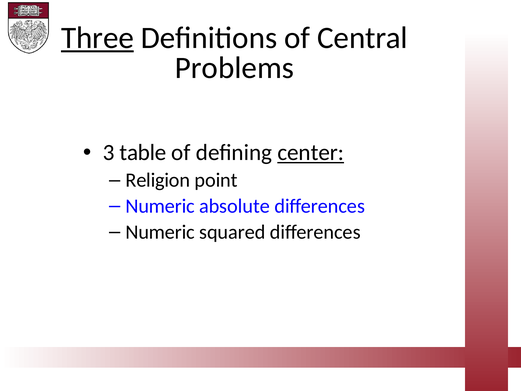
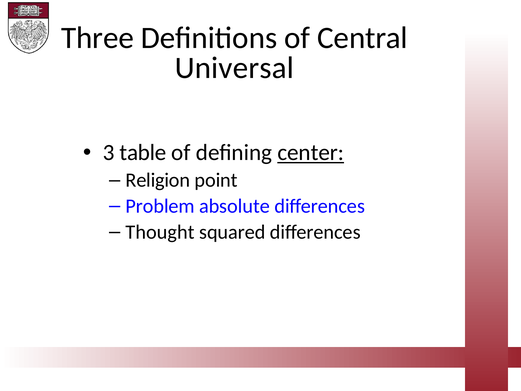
Three underline: present -> none (97, 38)
Problems: Problems -> Universal (234, 68)
Numeric: Numeric -> Problem (160, 206)
Numeric: Numeric -> Thought (160, 232)
